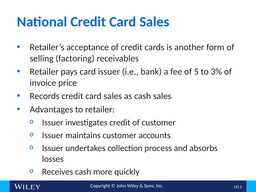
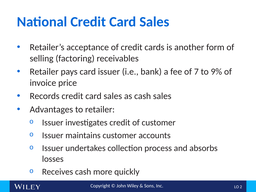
5: 5 -> 7 (196, 72)
3%: 3% -> 9% (216, 72)
